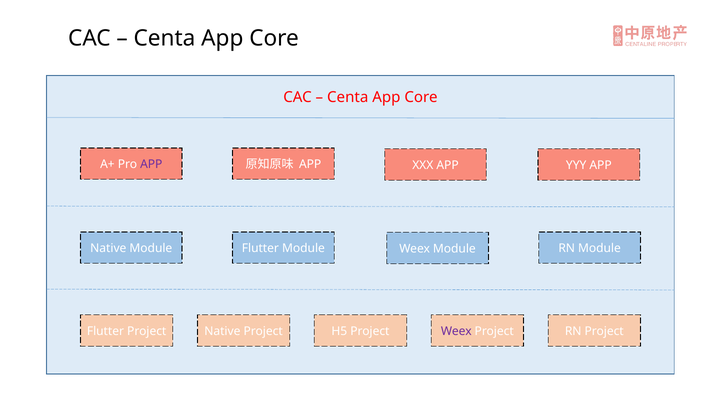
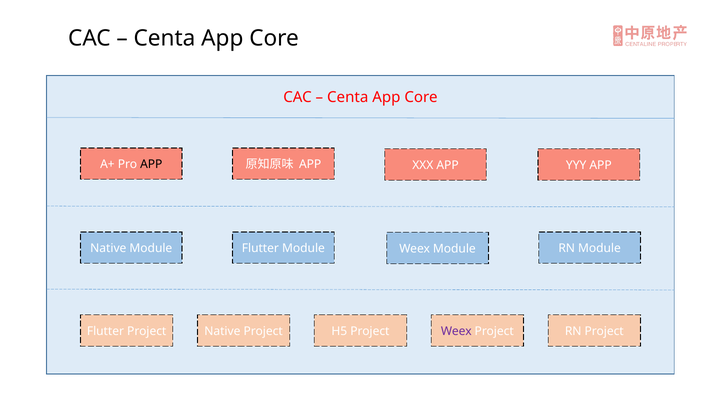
APP colour: purple -> black (151, 164)
